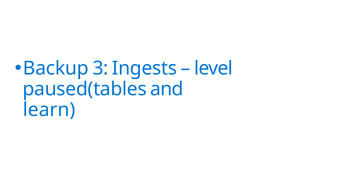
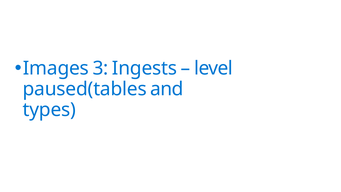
Backup: Backup -> Images (56, 68)
learn: learn -> types (49, 110)
